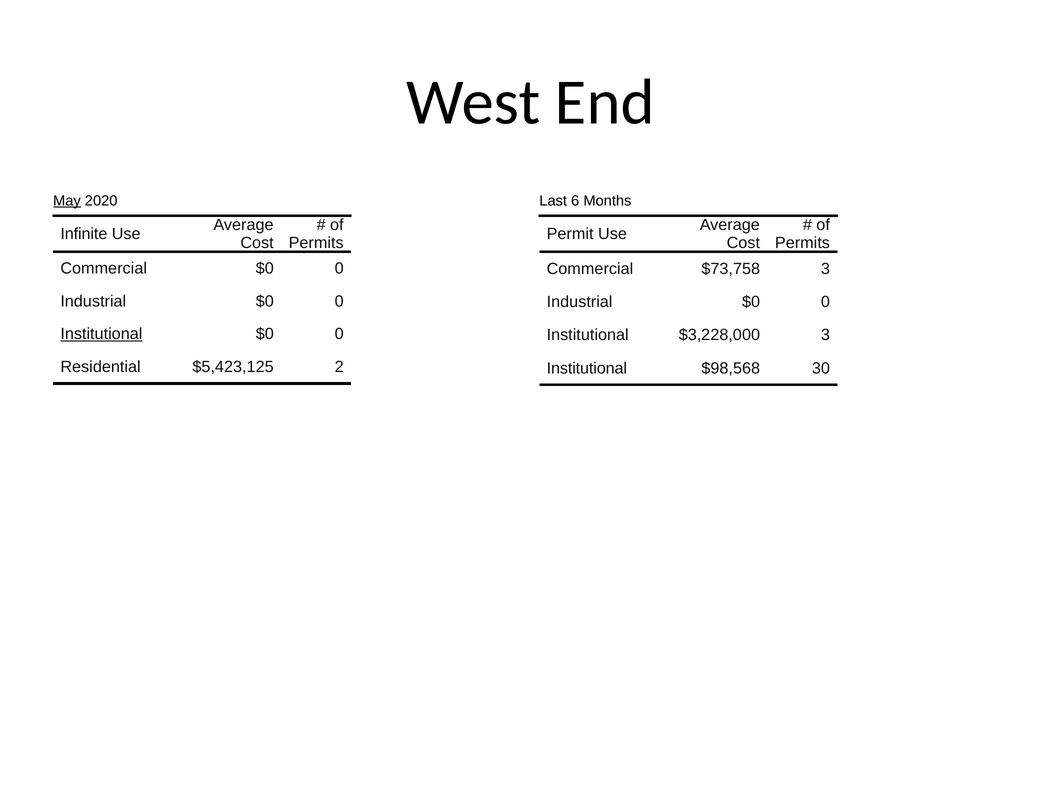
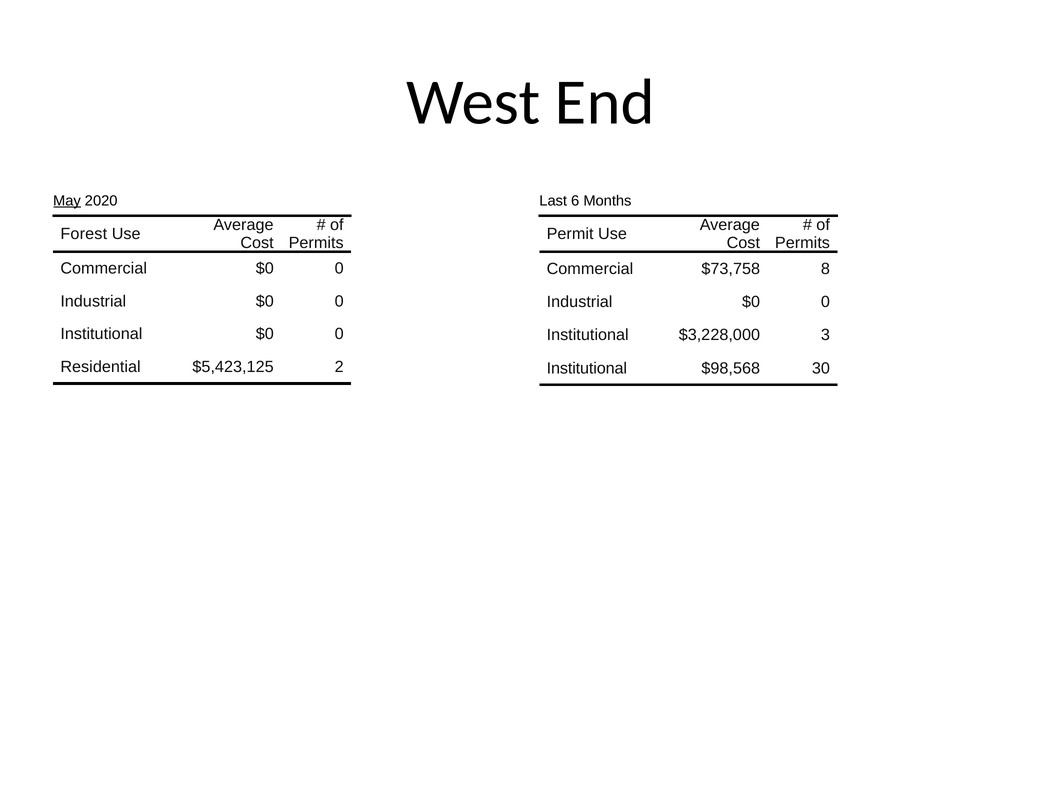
Infinite: Infinite -> Forest (84, 234)
$73,758 3: 3 -> 8 (825, 269)
Institutional underline: present -> none (101, 334)
